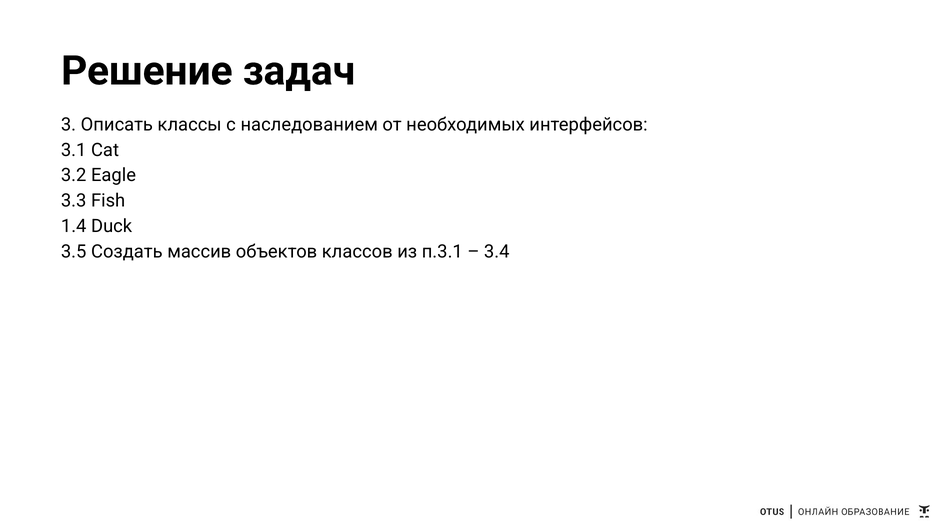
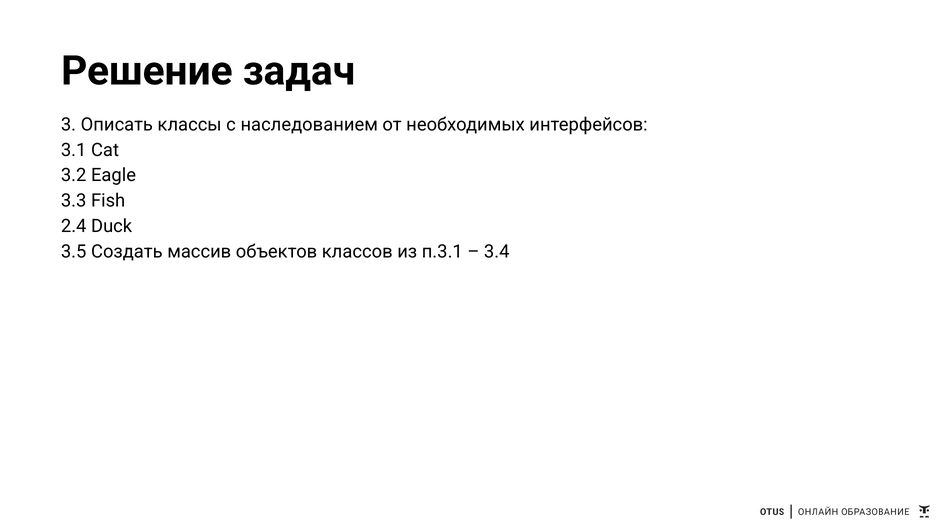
1.4: 1.4 -> 2.4 (74, 226)
